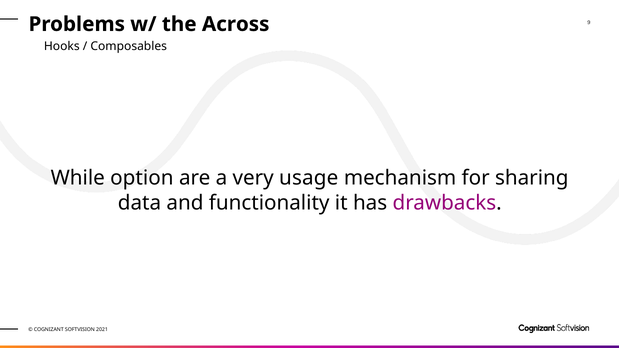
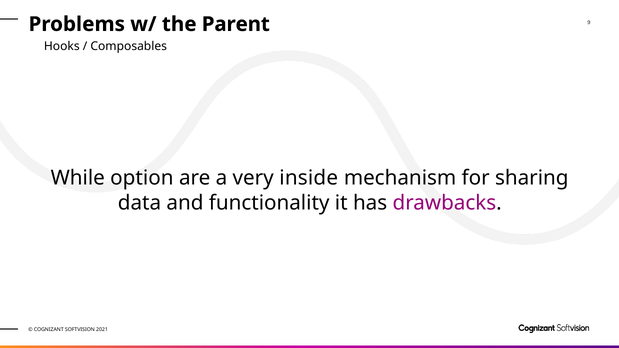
Across: Across -> Parent (236, 24)
usage: usage -> inside (309, 178)
